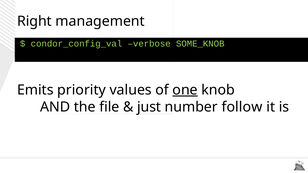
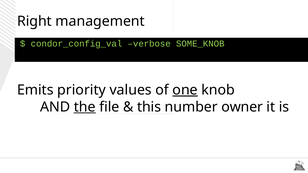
the underline: none -> present (85, 107)
just: just -> this (149, 107)
follow: follow -> owner (242, 107)
